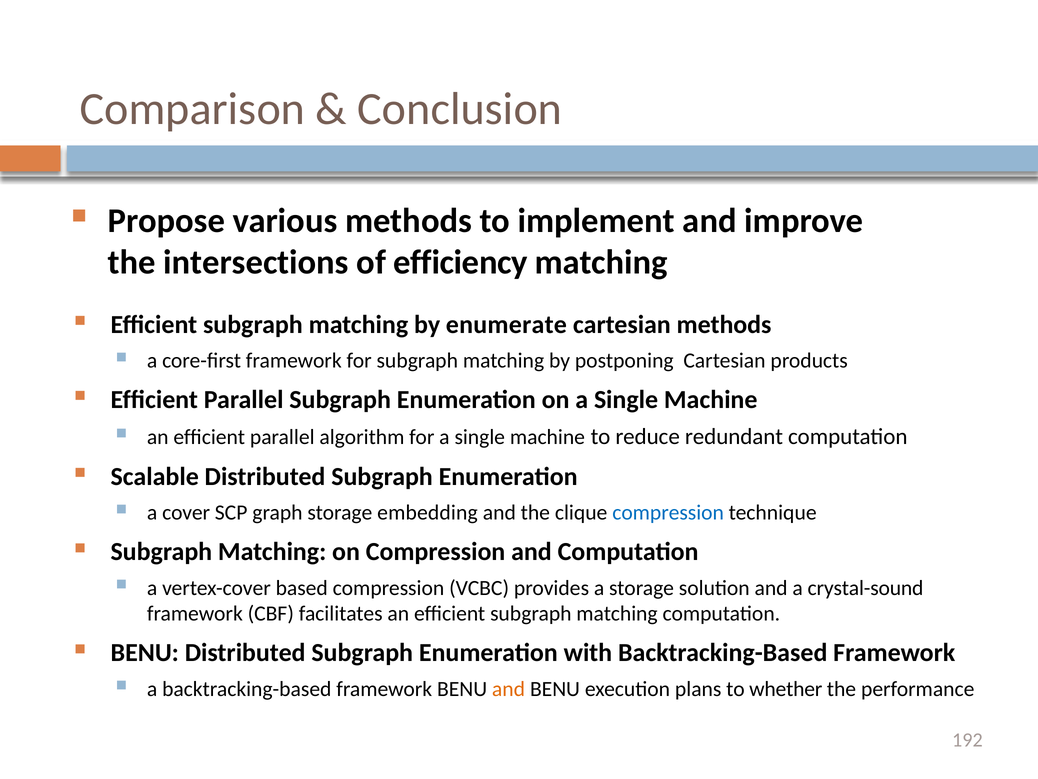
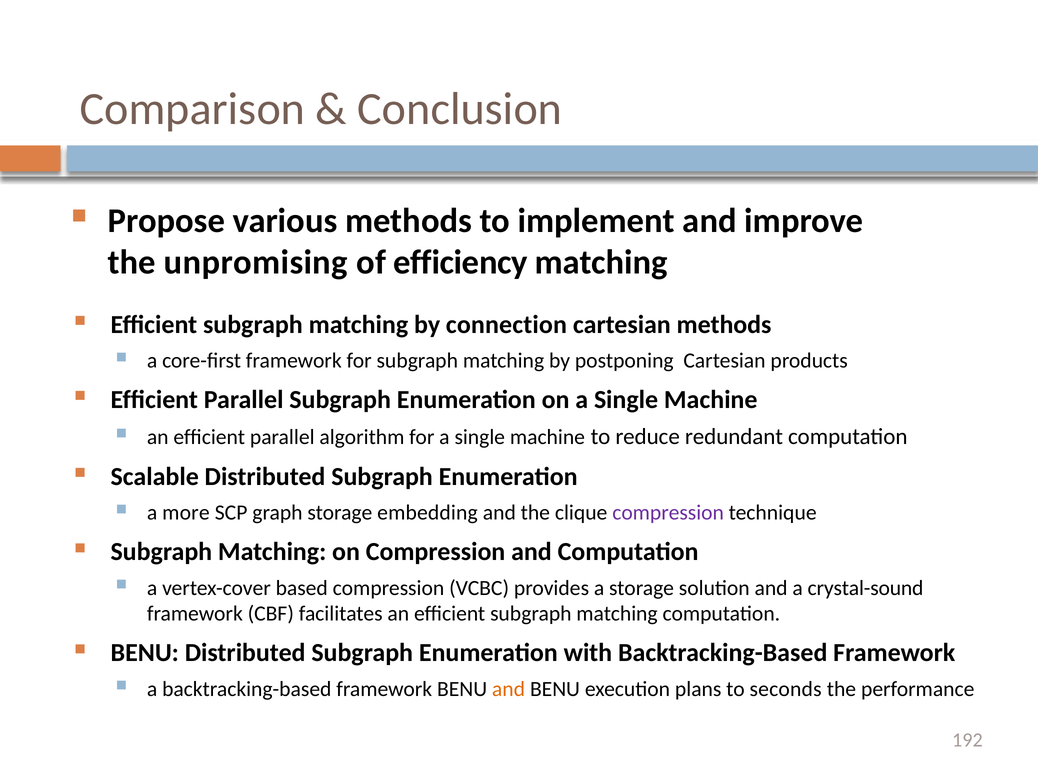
intersections: intersections -> unpromising (256, 262)
enumerate: enumerate -> connection (506, 324)
cover: cover -> more (186, 512)
compression colour: blue -> purple (668, 512)
whether: whether -> seconds (786, 689)
